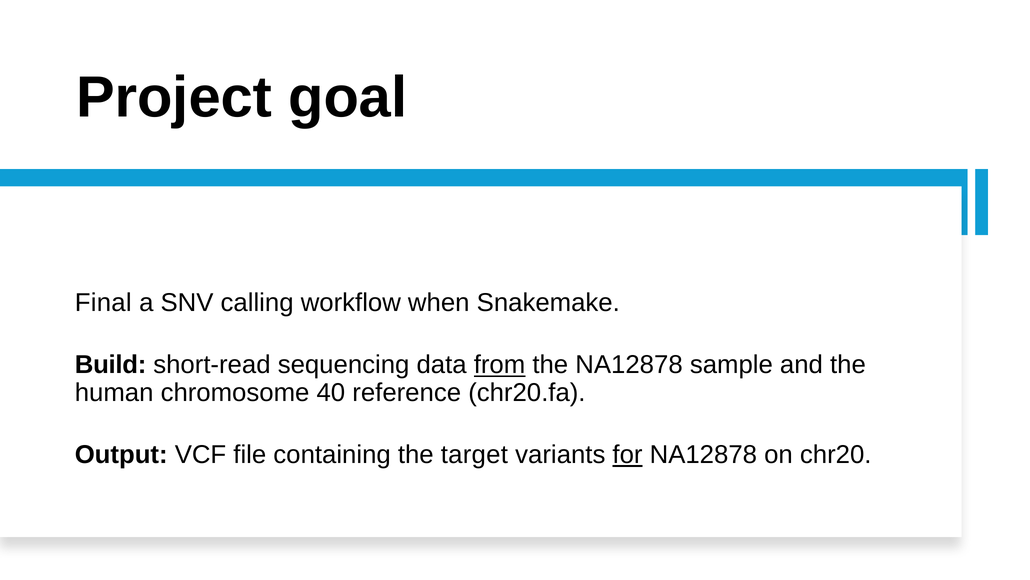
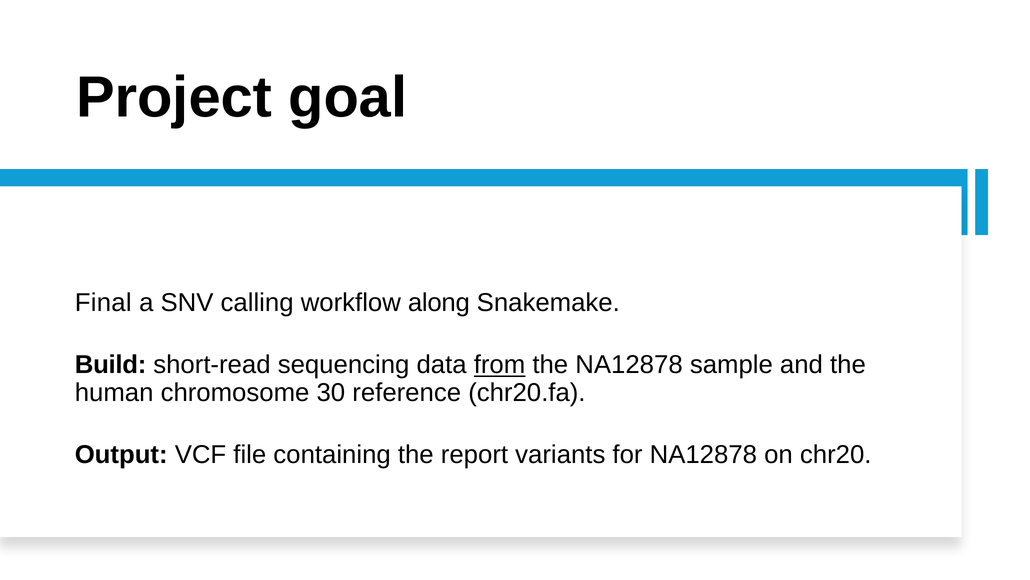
when: when -> along (439, 303)
40: 40 -> 30 (331, 392)
target: target -> report (474, 454)
for underline: present -> none (628, 454)
